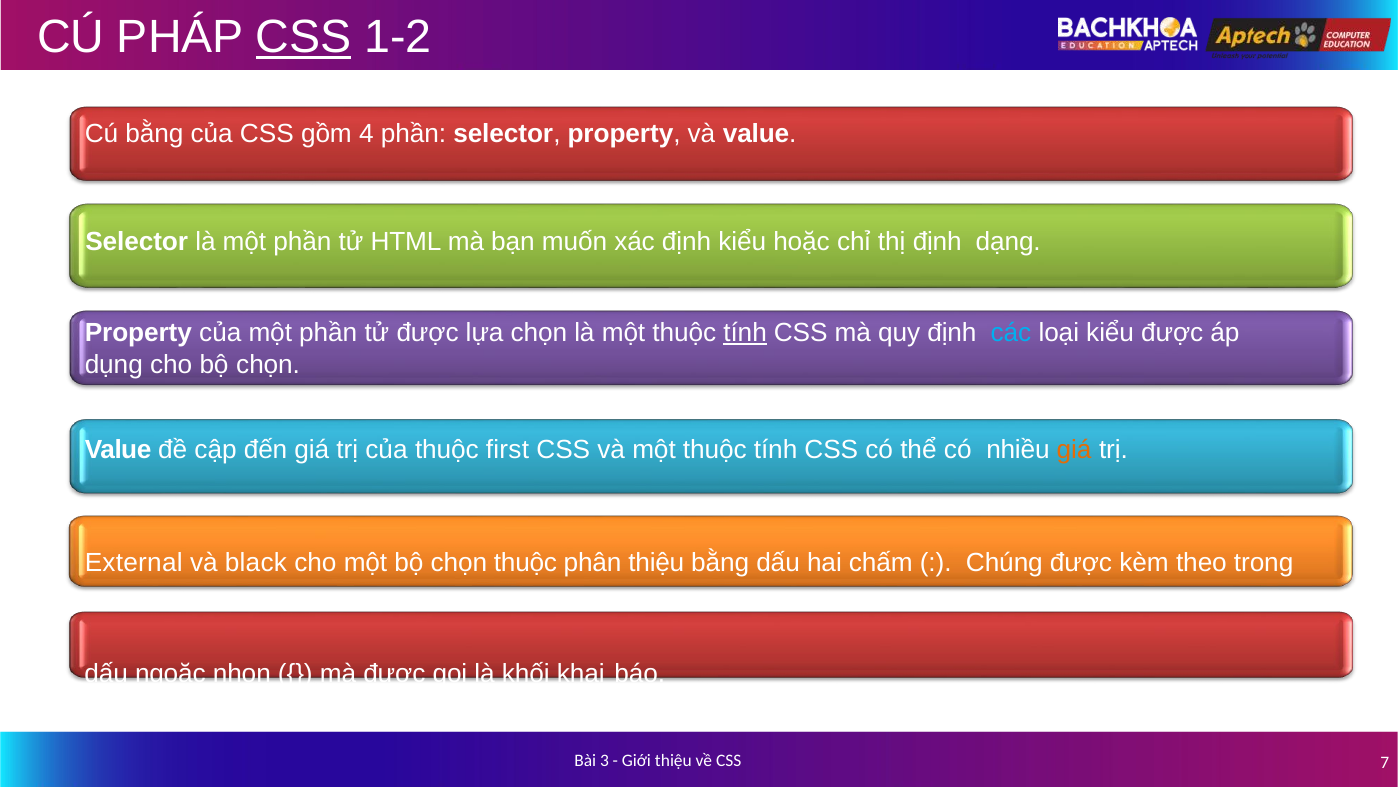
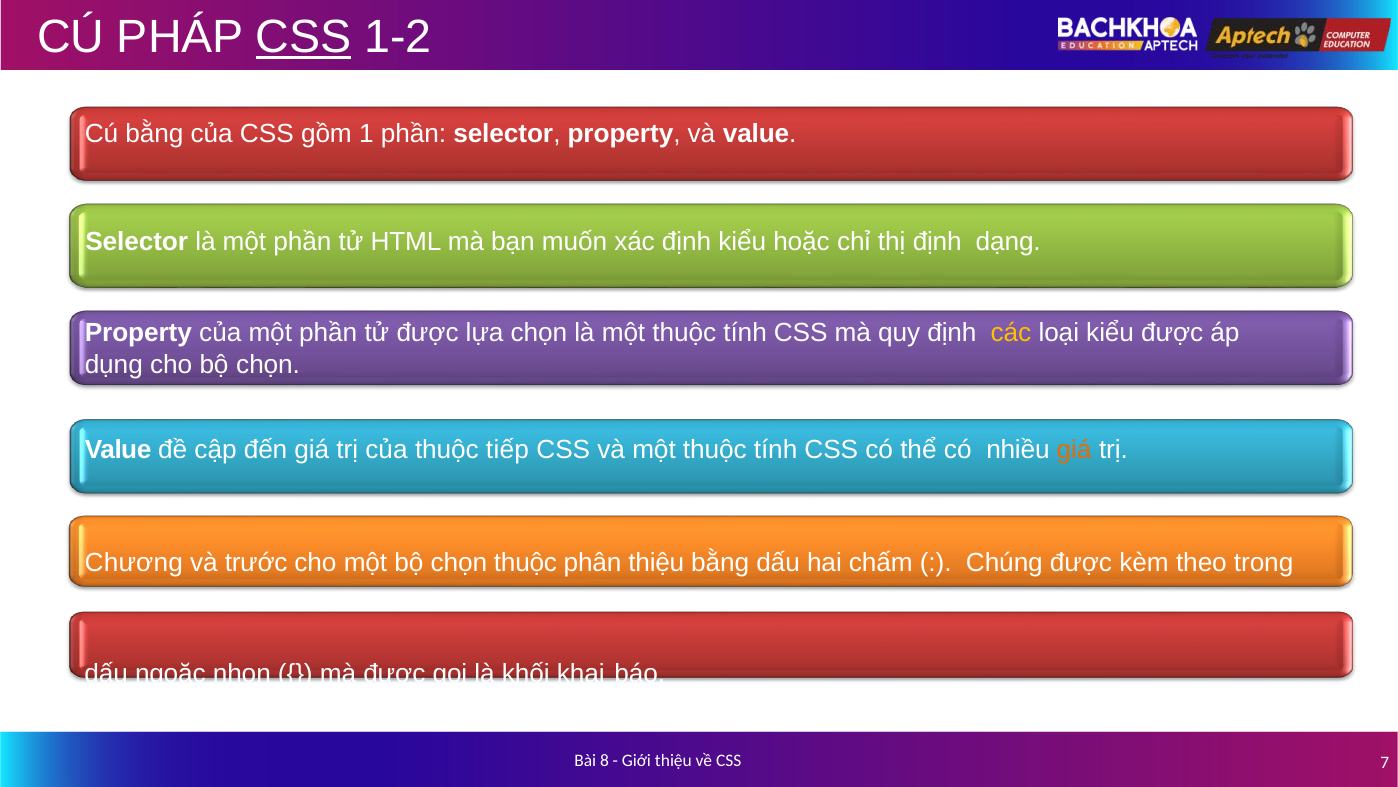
4: 4 -> 1 (366, 134)
tính underline: present -> none (745, 333)
các colour: light blue -> yellow (1011, 333)
first: first -> tiếp (507, 450)
External: External -> Chương (134, 562)
black: black -> trước (256, 562)
3: 3 -> 8 (604, 760)
